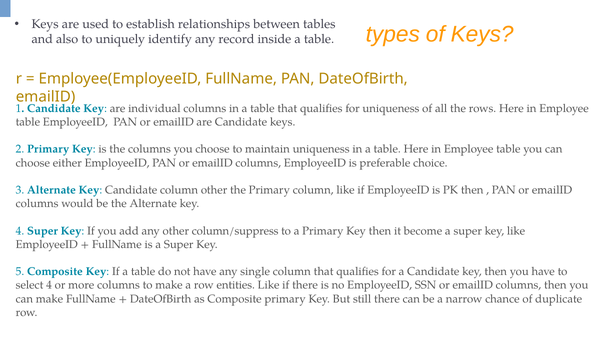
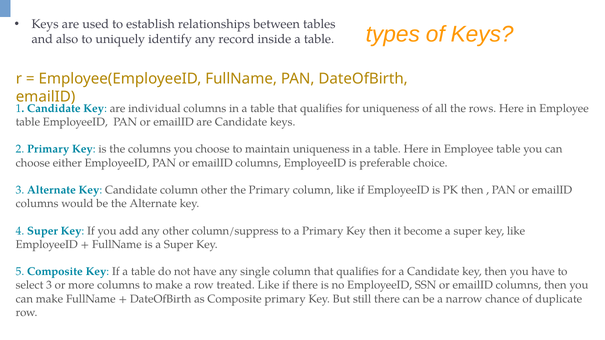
select 4: 4 -> 3 (49, 285)
entities: entities -> treated (236, 285)
